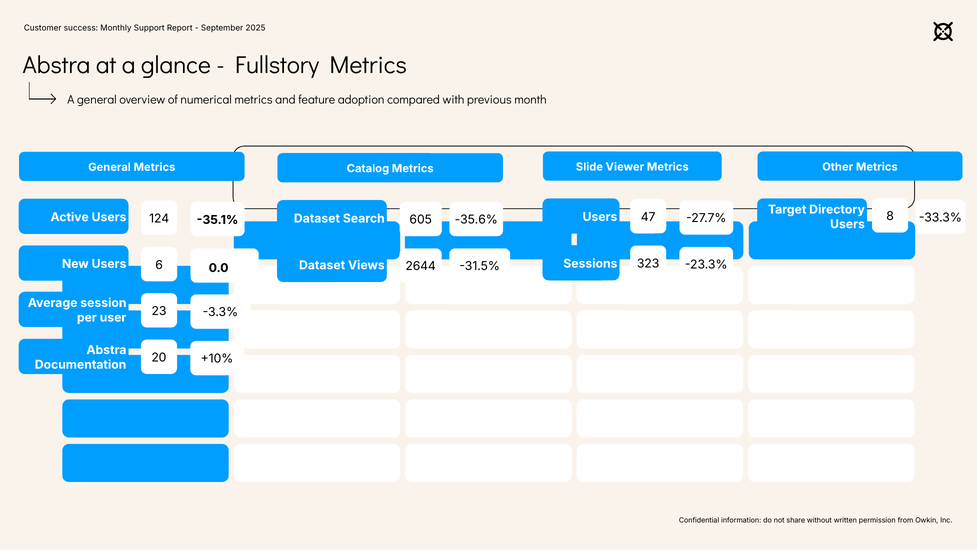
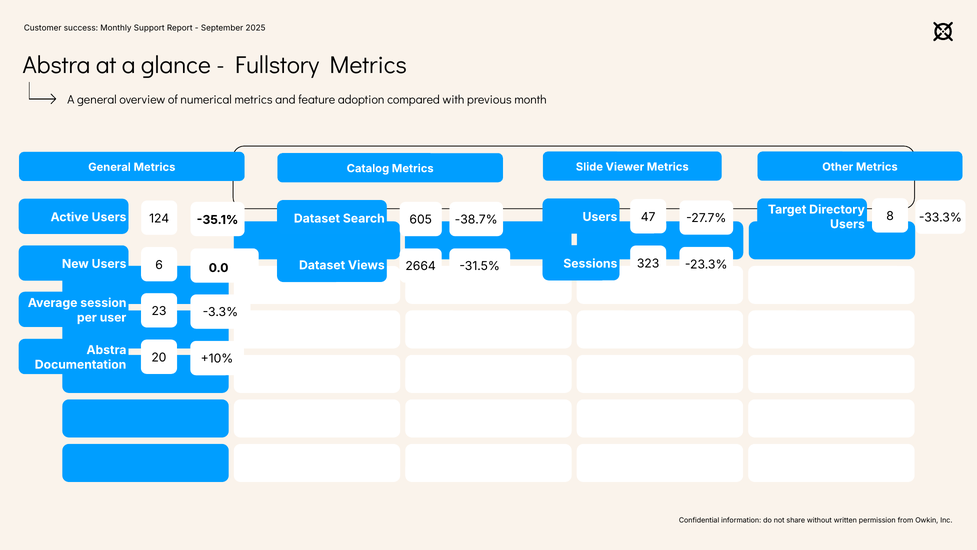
-35.6%: -35.6% -> -38.7% (476, 220)
2644: 2644 -> 2664 (421, 266)
